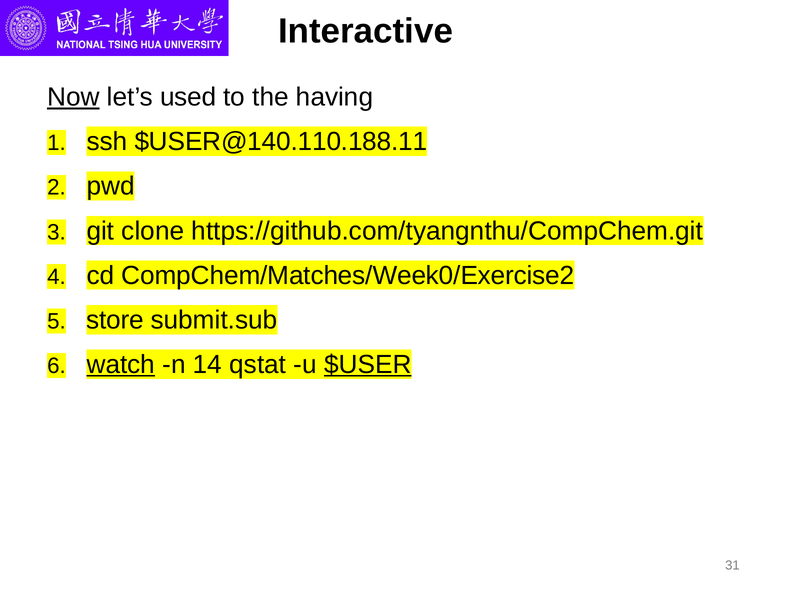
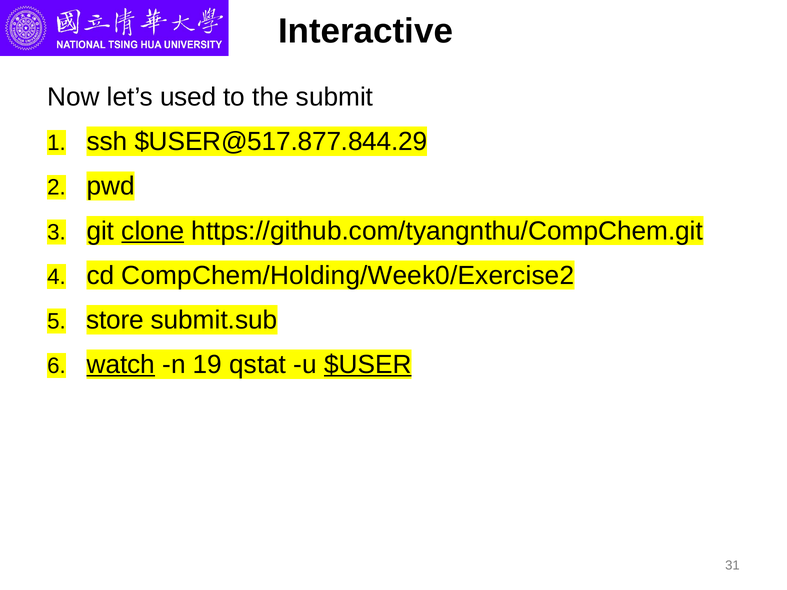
Now underline: present -> none (73, 97)
having: having -> submit (335, 97)
$USER@140.110.188.11: $USER@140.110.188.11 -> $USER@517.877.844.29 (281, 142)
clone underline: none -> present (153, 231)
CompChem/Matches/Week0/Exercise2: CompChem/Matches/Week0/Exercise2 -> CompChem/Holding/Week0/Exercise2 (348, 276)
14: 14 -> 19 (207, 365)
